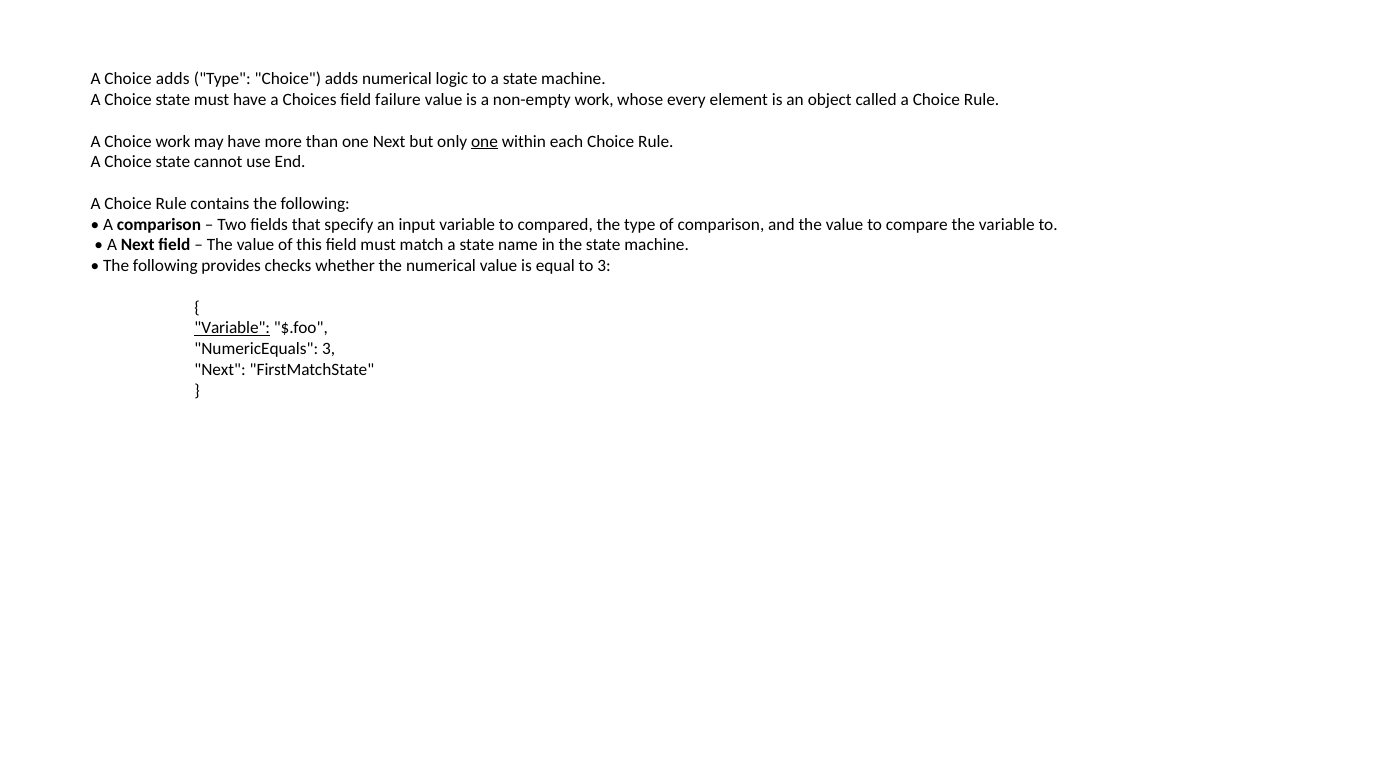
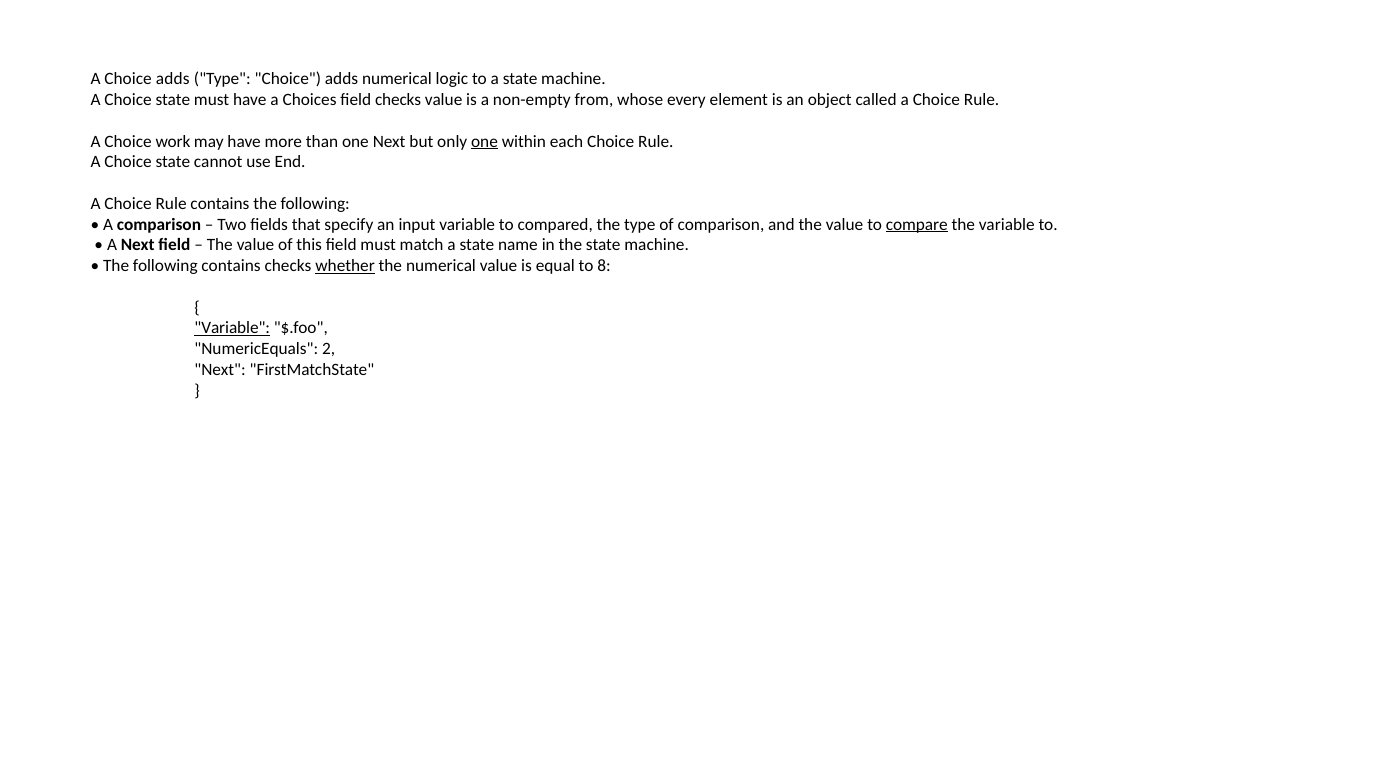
field failure: failure -> checks (398, 100)
non-empty work: work -> from (594, 100)
compare underline: none -> present (917, 224)
following provides: provides -> contains (231, 266)
whether underline: none -> present (345, 266)
to 3: 3 -> 8 (604, 266)
NumericEquals 3: 3 -> 2 (329, 349)
